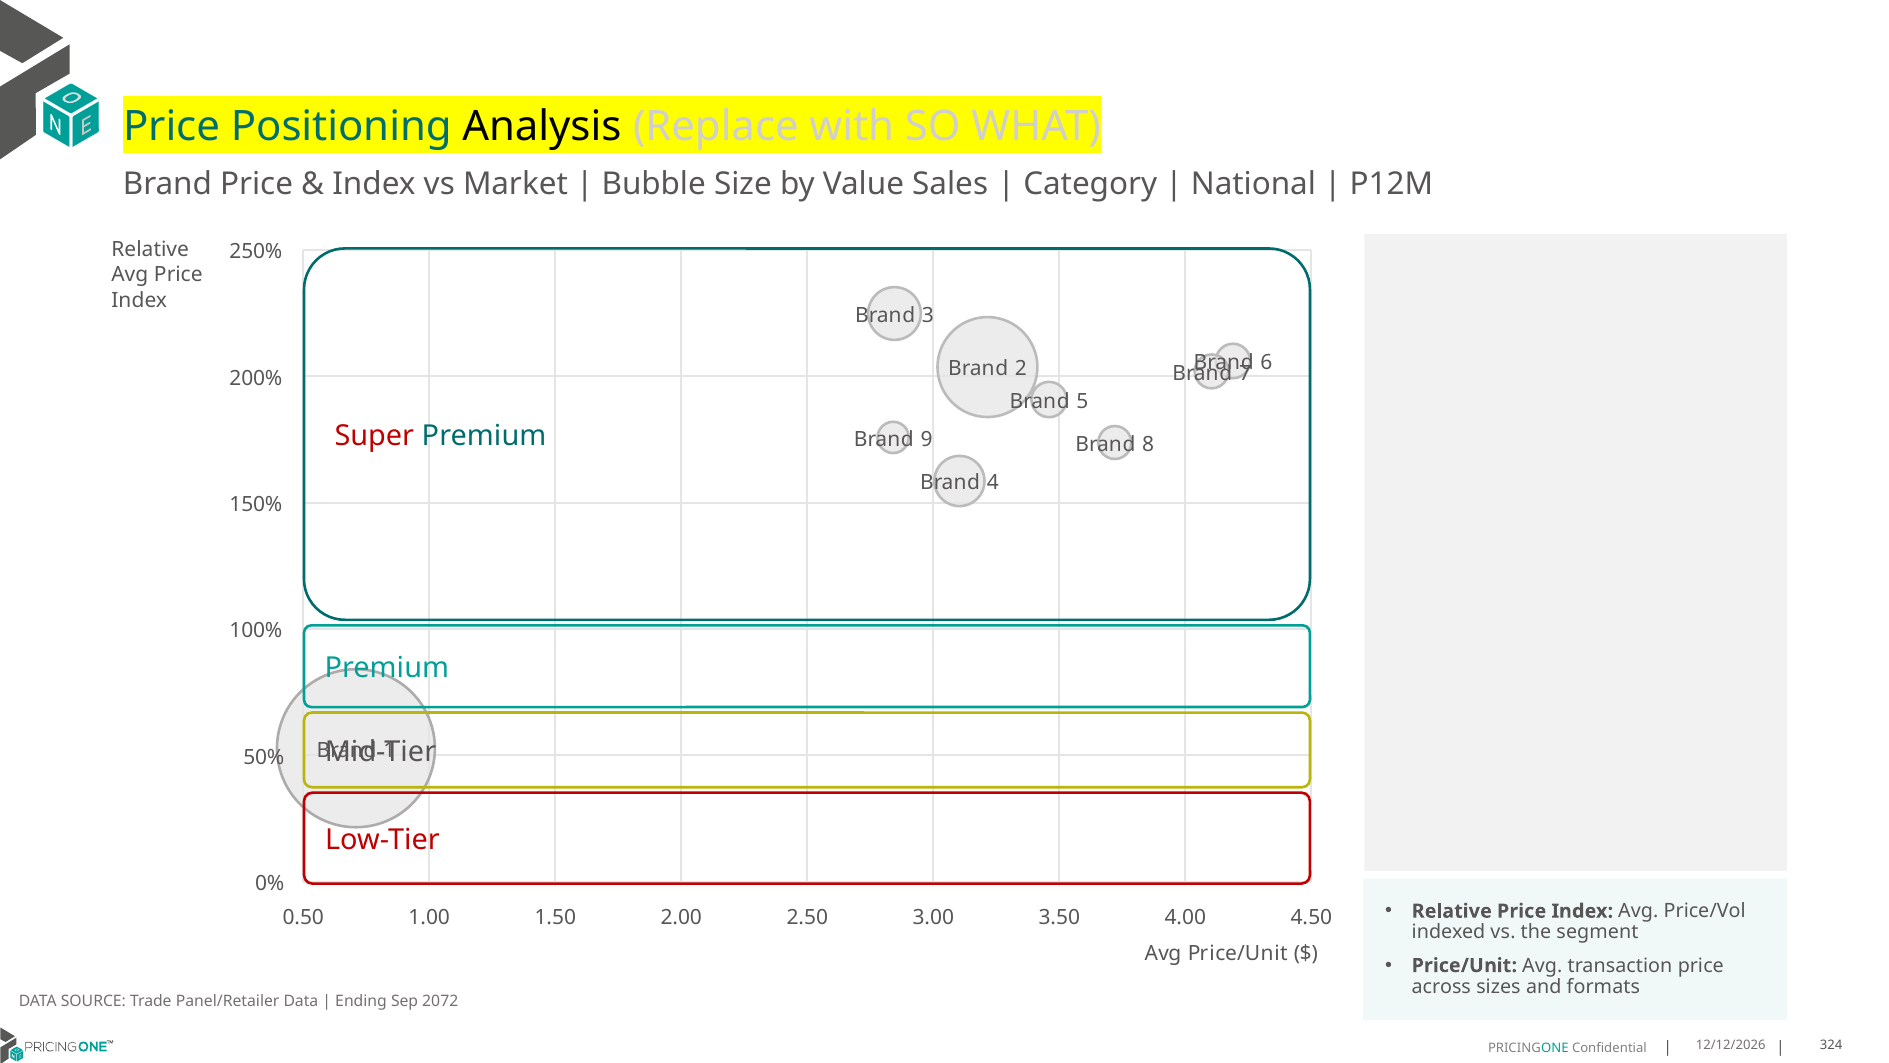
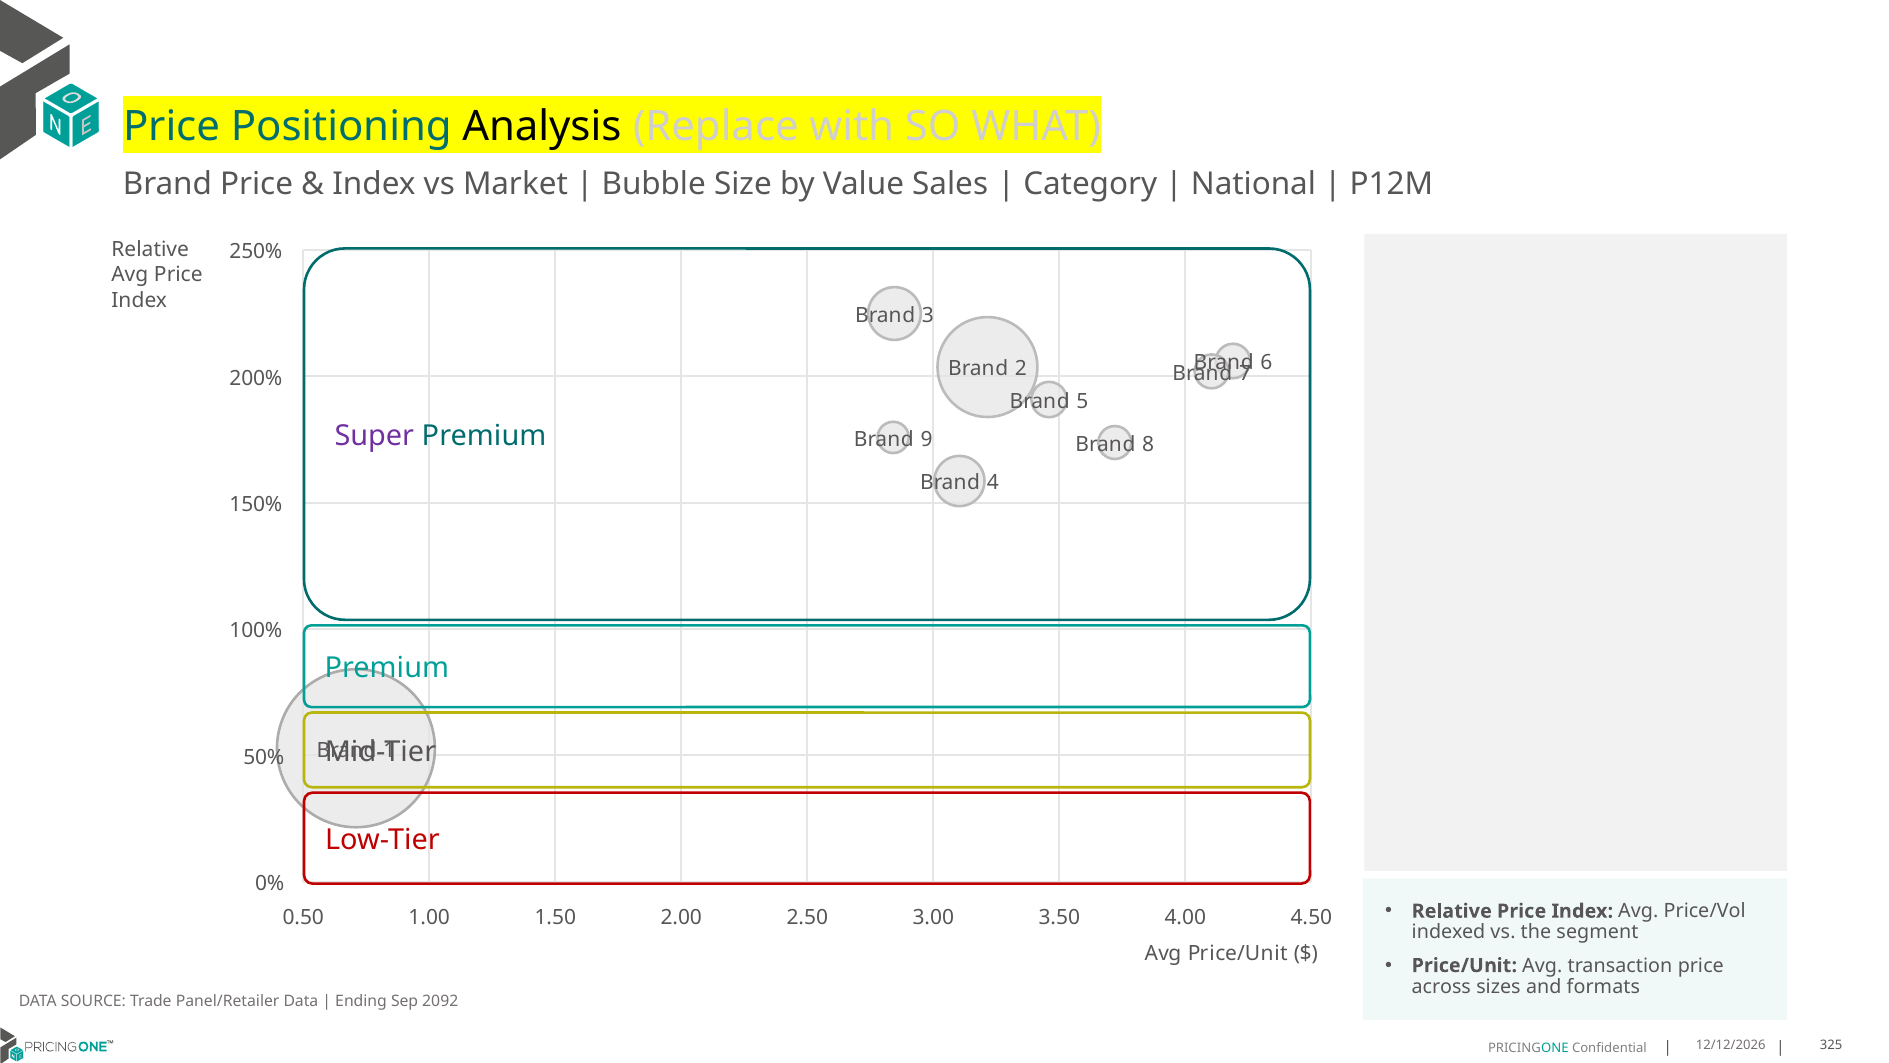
Super colour: red -> purple (374, 436)
2072: 2072 -> 2092 (440, 1001)
324: 324 -> 325 (1831, 1045)
